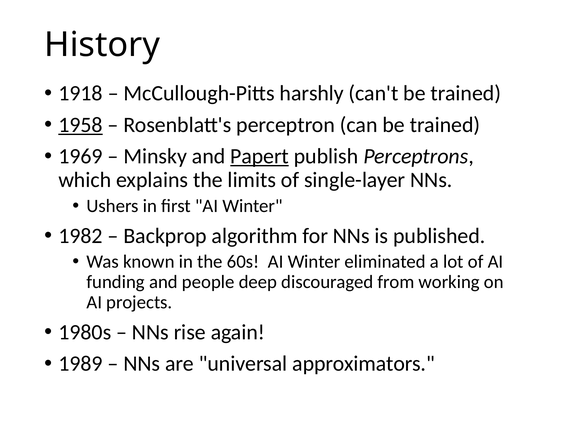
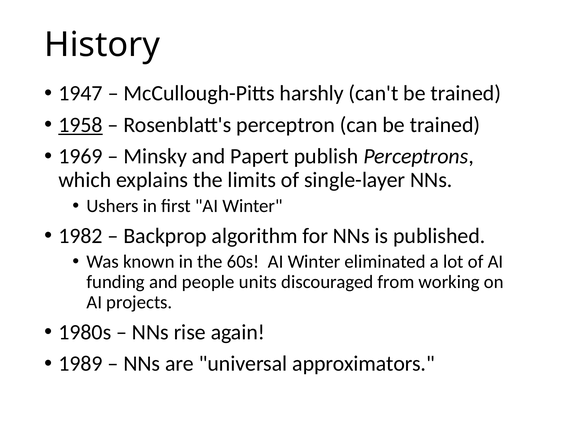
1918: 1918 -> 1947 (81, 93)
Papert underline: present -> none (260, 156)
deep: deep -> units (258, 282)
